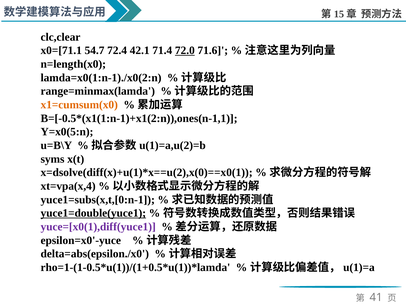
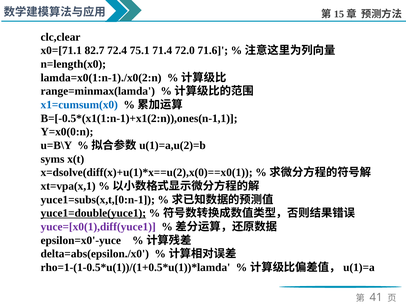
54.7: 54.7 -> 82.7 (95, 50)
42.1: 42.1 -> 75.1 (140, 50)
72.0 underline: present -> none (185, 50)
x1=cumsum(x0 colour: orange -> blue (79, 105)
Y=x0(5:n: Y=x0(5:n -> Y=x0(0:n (67, 132)
xt=vpa(x,4: xt=vpa(x,4 -> xt=vpa(x,1 (68, 186)
